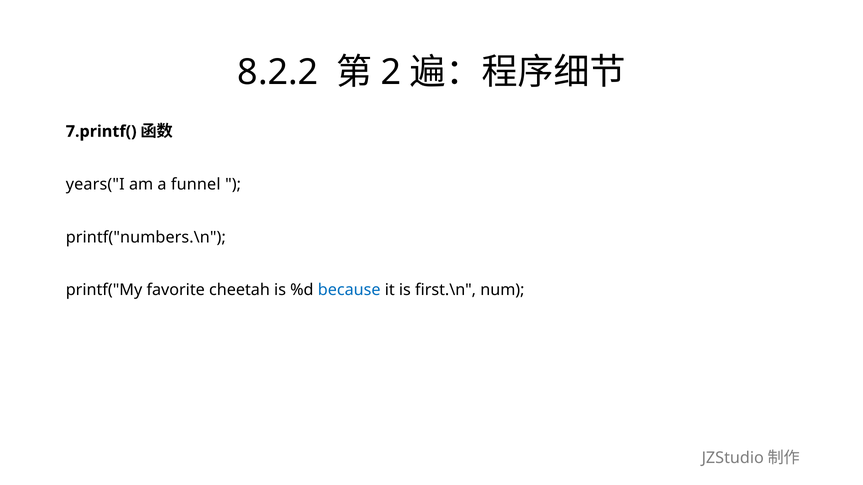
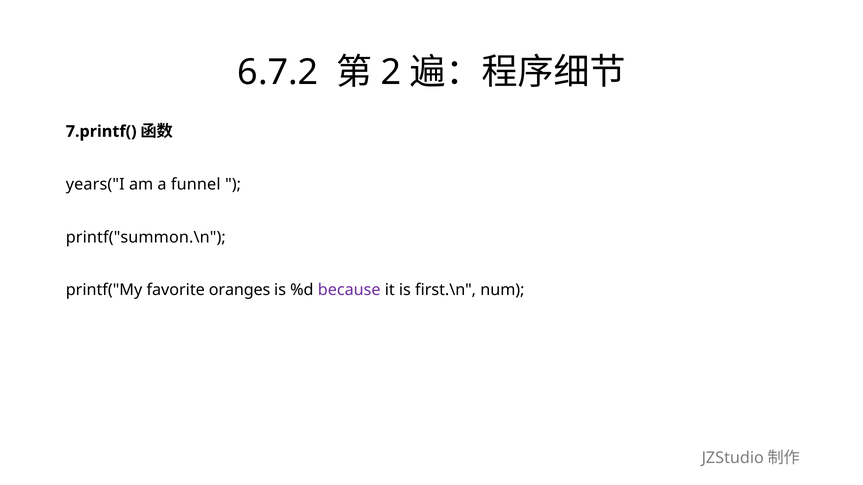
8.2.2: 8.2.2 -> 6.7.2 (278, 73)
printf("numbers.\n: printf("numbers.\n -> printf("summon.\n (146, 237)
cheetah: cheetah -> oranges (240, 290)
because colour: blue -> purple (349, 290)
